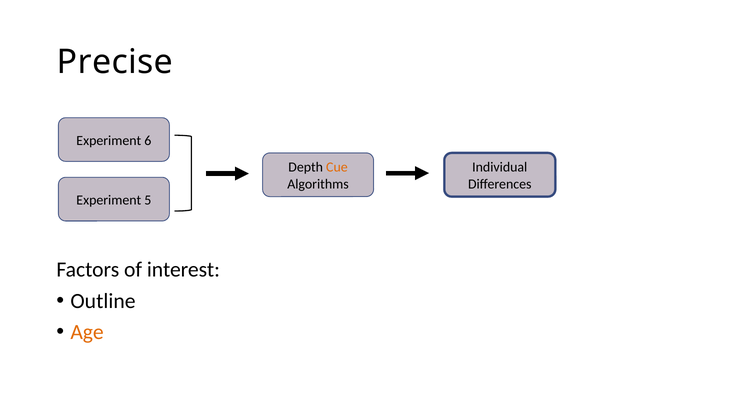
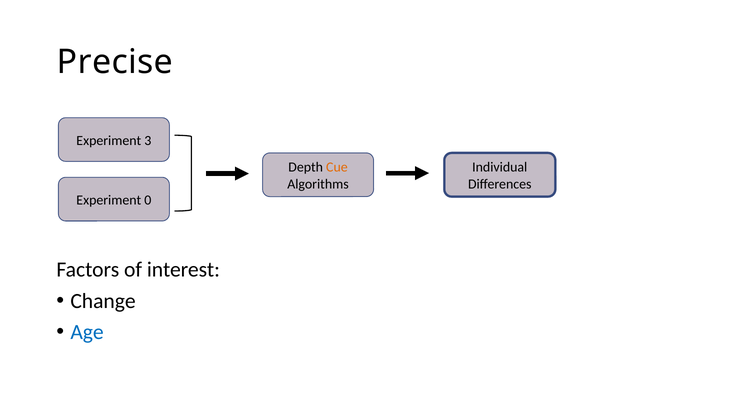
6: 6 -> 3 (148, 140)
5: 5 -> 0 (148, 200)
Outline: Outline -> Change (103, 301)
Age colour: orange -> blue (87, 332)
